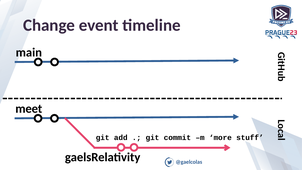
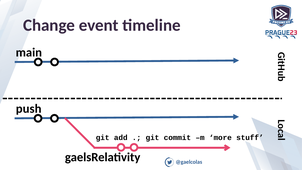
meet: meet -> push (29, 109)
